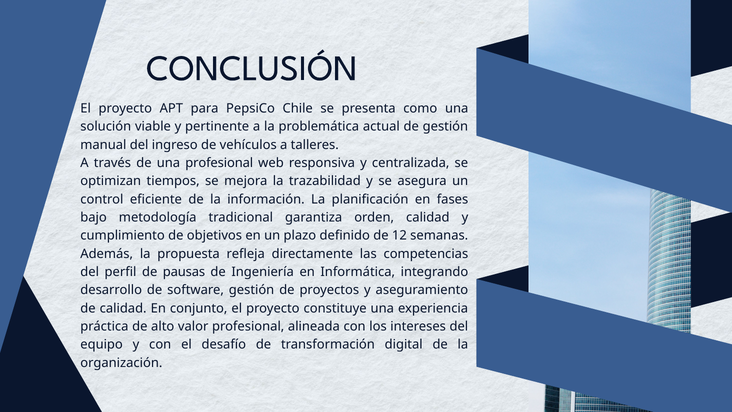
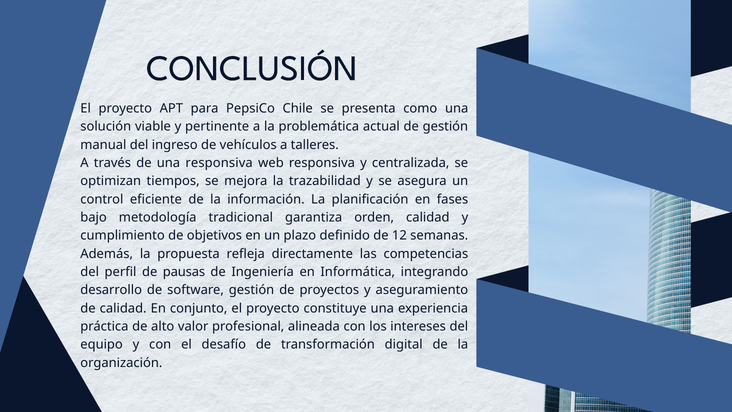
una profesional: profesional -> responsiva (219, 163)
